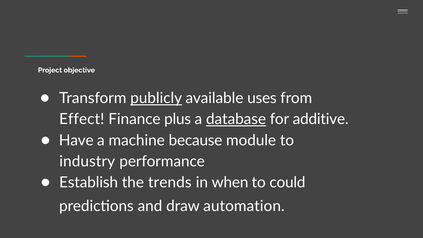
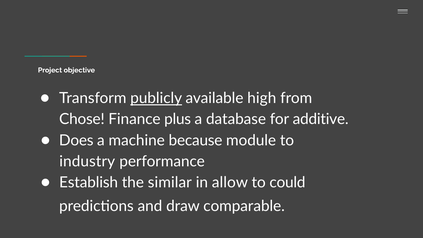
uses: uses -> high (262, 98)
Effect: Effect -> Chose (82, 119)
database underline: present -> none (236, 119)
Have: Have -> Does (76, 140)
trends: trends -> similar (170, 182)
when: when -> allow (230, 182)
automation: automation -> comparable (244, 206)
